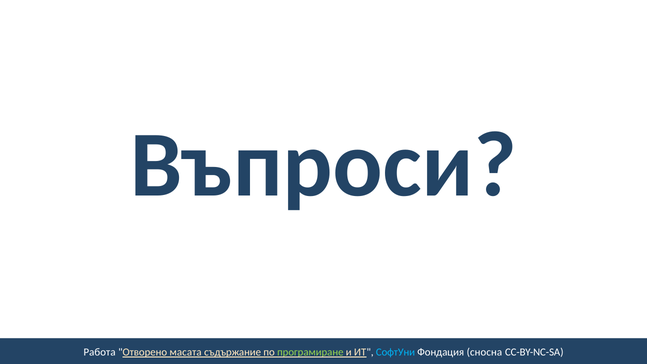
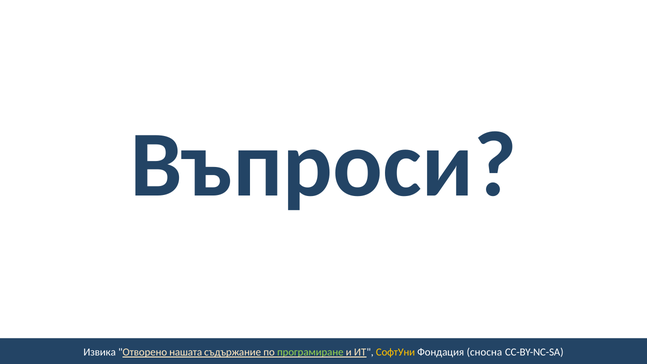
Работа: Работа -> Извика (100, 352)
масата: масата -> нашата (186, 352)
СофтУни colour: light blue -> yellow (395, 352)
